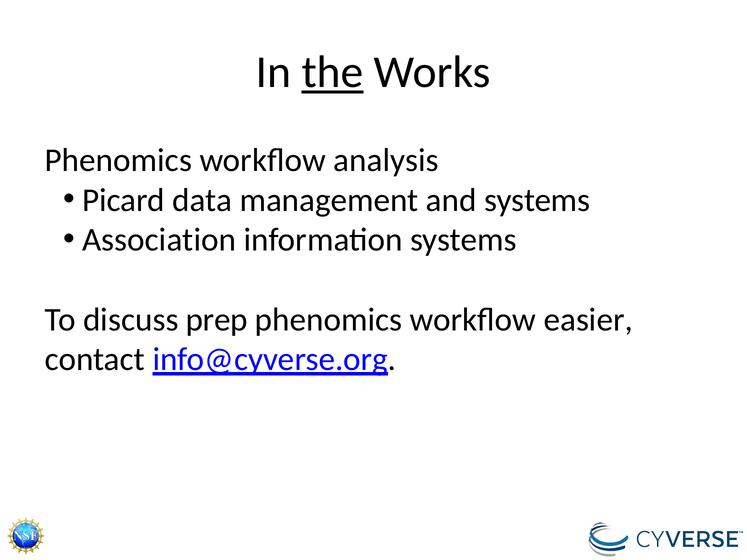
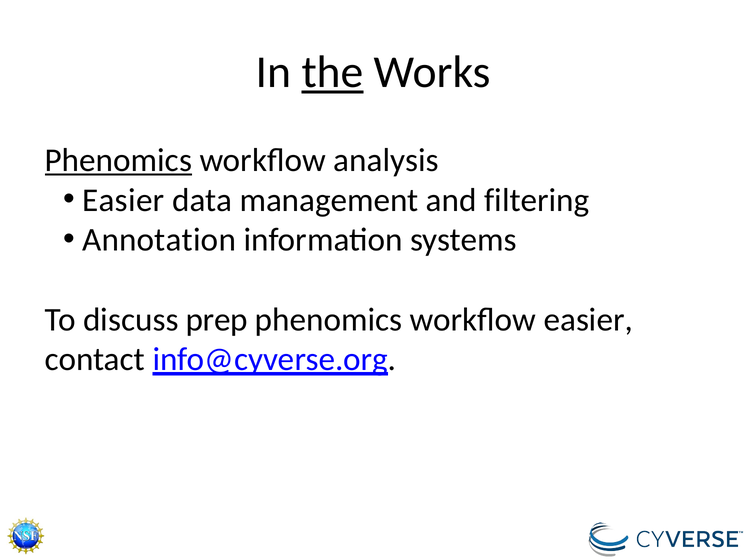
Phenomics underline: none -> present (118, 160)
Picard: Picard -> Easier (123, 200)
and systems: systems -> filtering (537, 200)
Association: Association -> Annotation (159, 240)
